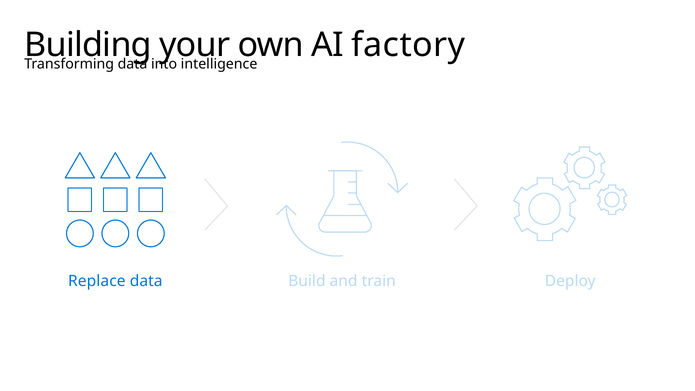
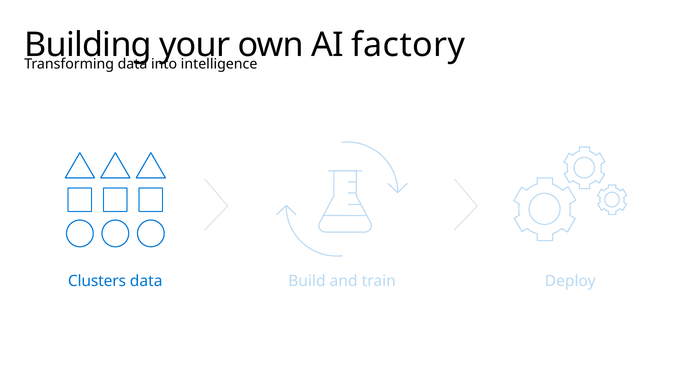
Replace: Replace -> Clusters (97, 281)
